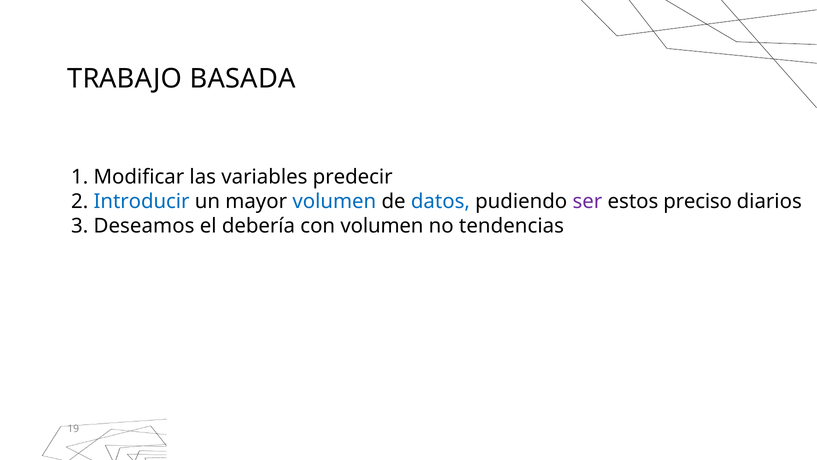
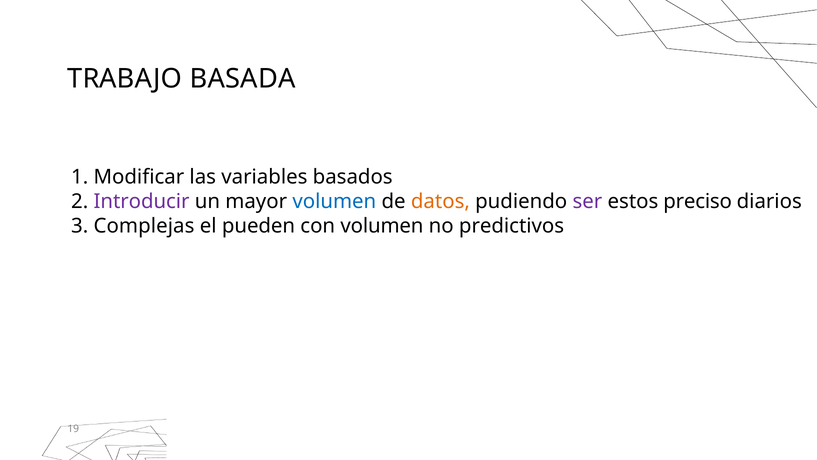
predecir: predecir -> basados (353, 177)
Introducir colour: blue -> purple (142, 202)
datos colour: blue -> orange (440, 202)
Deseamos: Deseamos -> Complejas (144, 226)
debería: debería -> pueden (259, 226)
tendencias: tendencias -> predictivos (512, 226)
